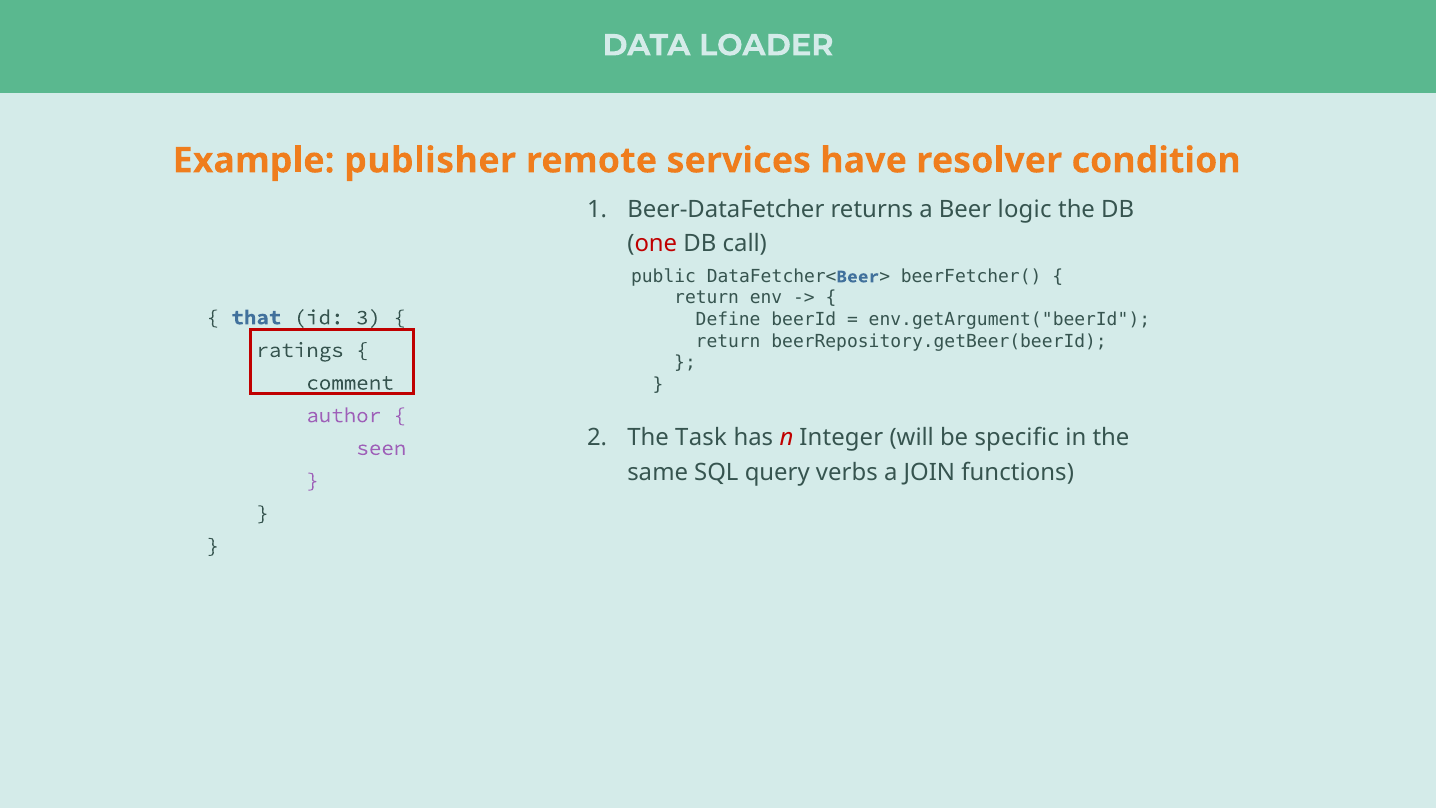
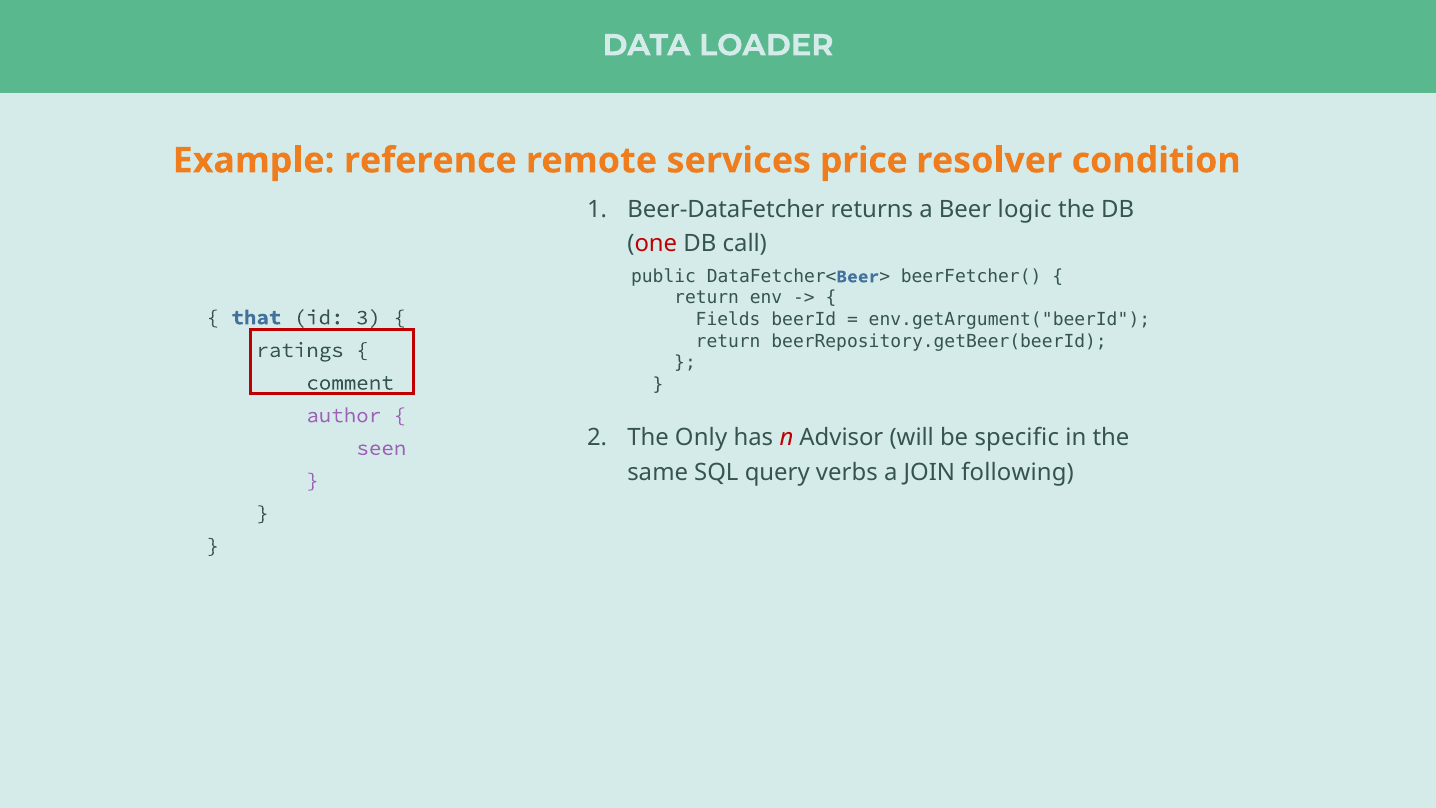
publisher: publisher -> reference (430, 161)
have: have -> price (864, 161)
Define: Define -> Fields (728, 320)
Task: Task -> Only (701, 438)
Integer: Integer -> Advisor (841, 438)
functions: functions -> following (1018, 472)
